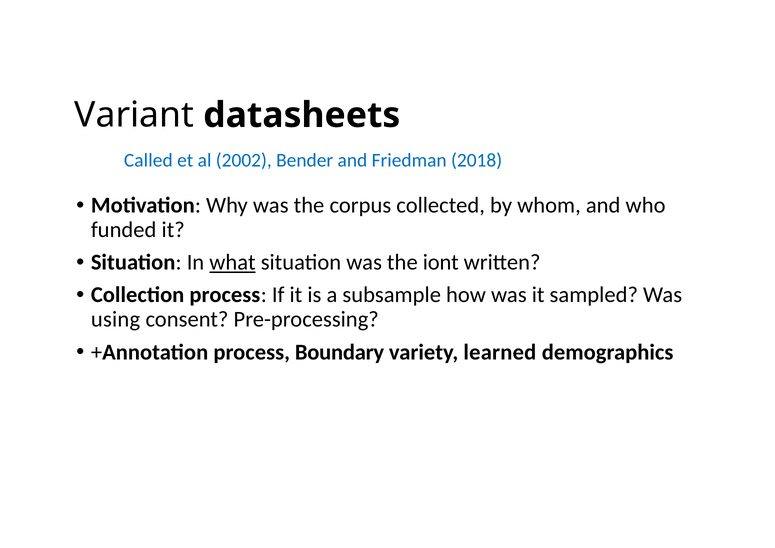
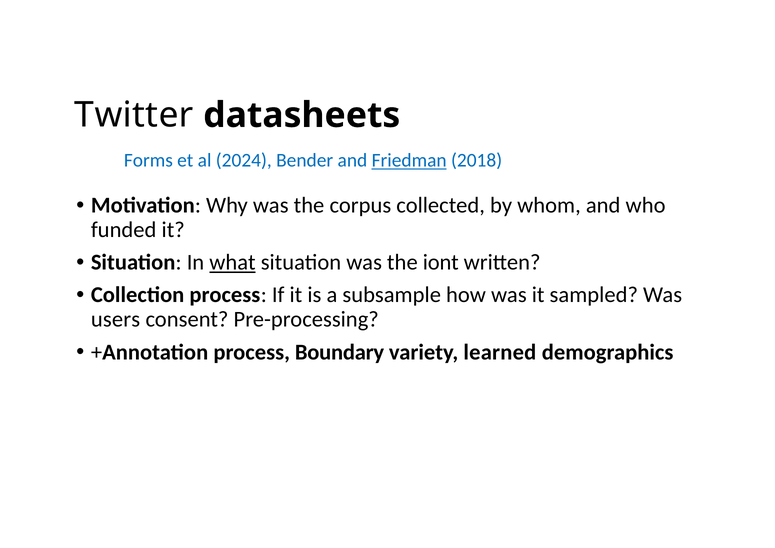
Variant: Variant -> Twitter (134, 115)
Called: Called -> Forms (148, 160)
2002: 2002 -> 2024 (244, 160)
Friedman underline: none -> present (409, 160)
using: using -> users (116, 319)
